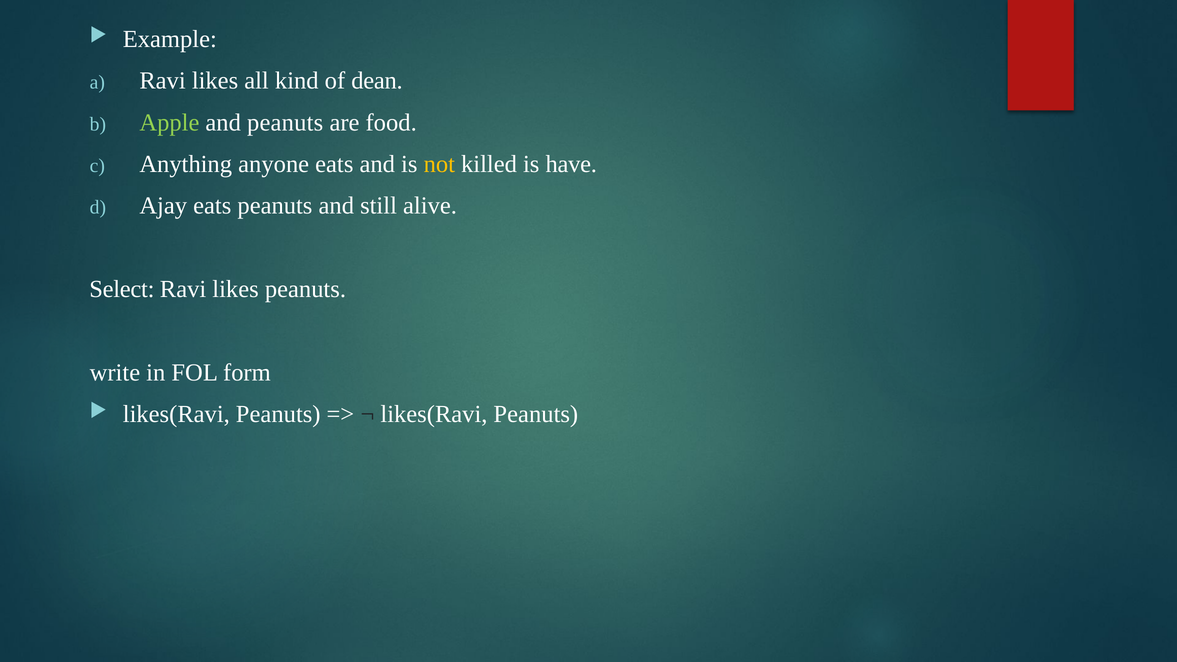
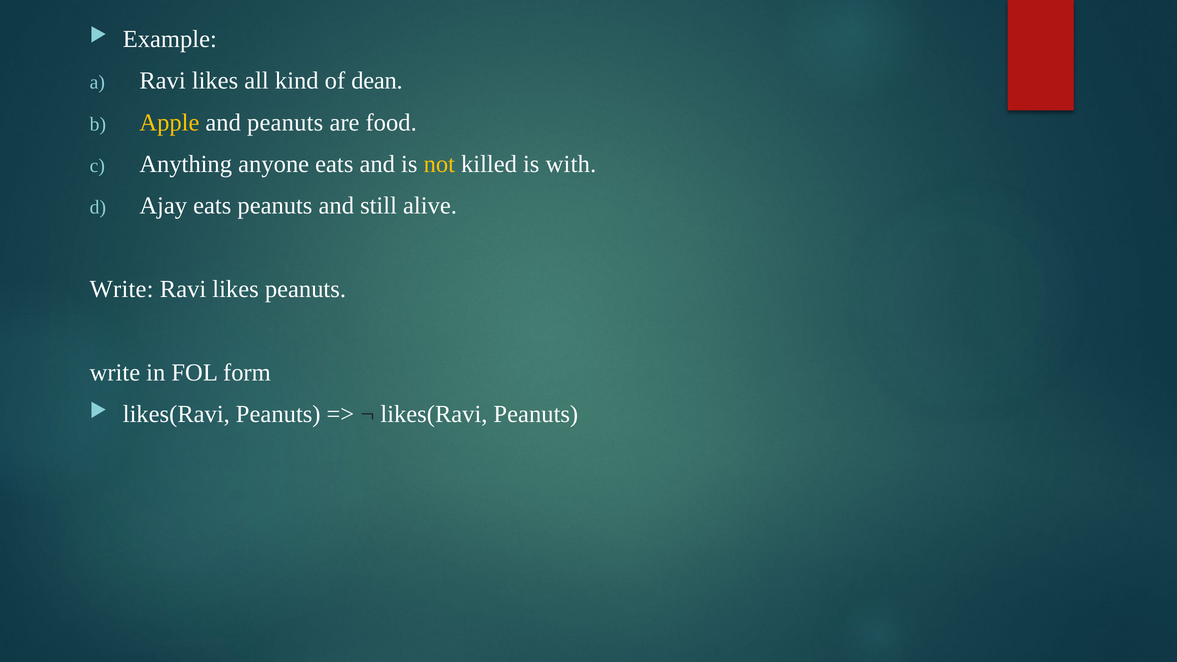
Apple colour: light green -> yellow (169, 123)
have: have -> with (571, 164)
Select: Select -> Write (122, 289)
